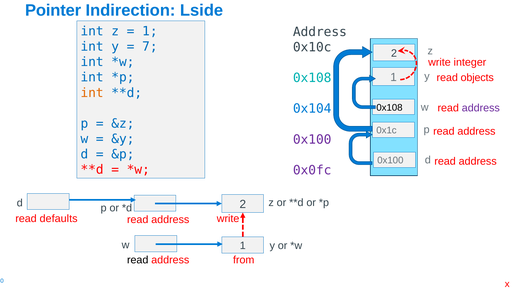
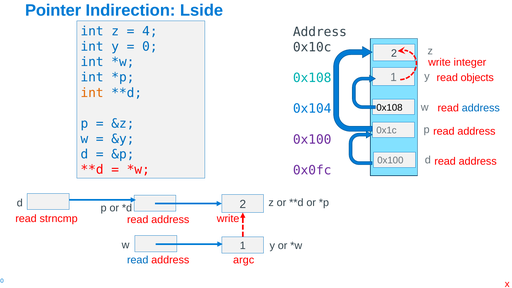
1: 1 -> 4 (150, 31)
7: 7 -> 0 (150, 47)
address colour: purple -> blue (481, 108)
defaults: defaults -> strncmp (59, 219)
read colour: black -> blue (138, 260)
from: from -> argc (244, 260)
